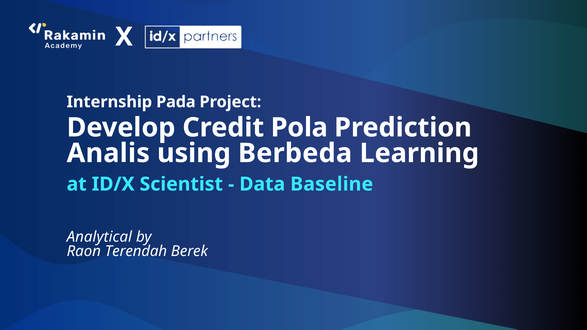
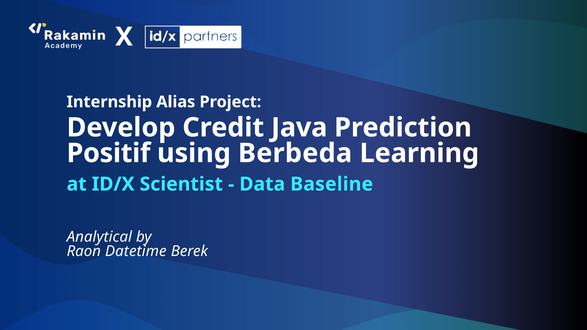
Pada: Pada -> Alias (176, 102)
Pola: Pola -> Java (299, 128)
Analis: Analis -> Positif (108, 153)
Terendah: Terendah -> Datetime (136, 251)
